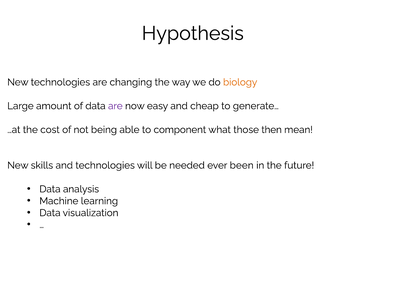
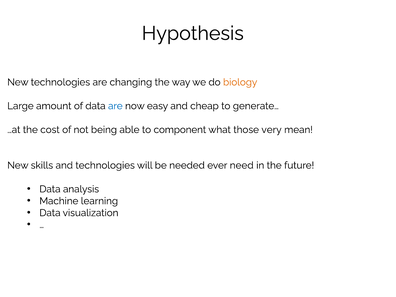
are colour: purple -> blue (115, 106)
then: then -> very (272, 130)
been: been -> need (242, 165)
